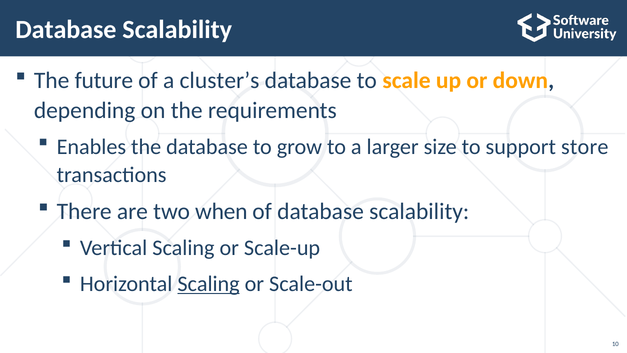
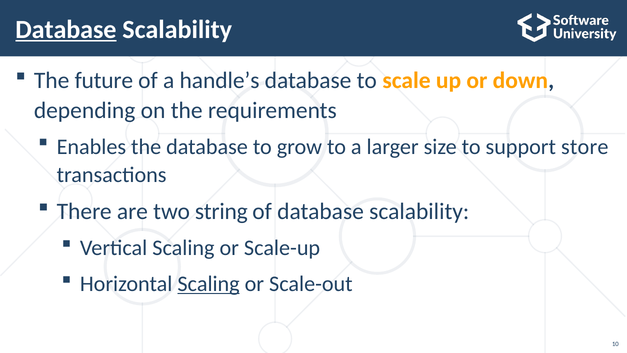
Database underline: none -> present (66, 30)
cluster’s: cluster’s -> handle’s (220, 81)
when: when -> string (221, 211)
